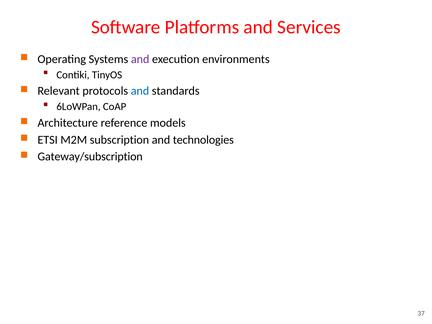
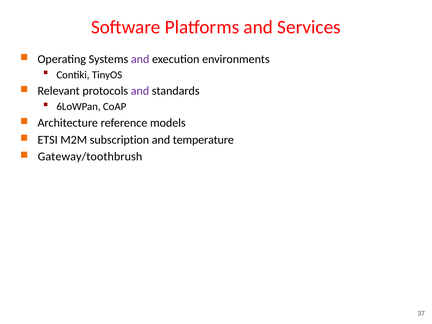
and colour: blue -> purple (140, 91)
technologies: technologies -> temperature (203, 140)
Gateway/subscription: Gateway/subscription -> Gateway/toothbrush (90, 157)
